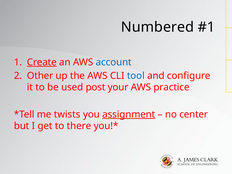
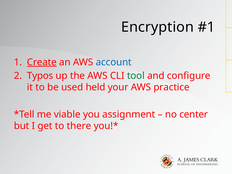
Numbered: Numbered -> Encryption (157, 27)
Other: Other -> Typos (40, 76)
tool colour: blue -> green (136, 76)
post: post -> held (96, 87)
twists: twists -> viable (67, 114)
assignment underline: present -> none (129, 114)
